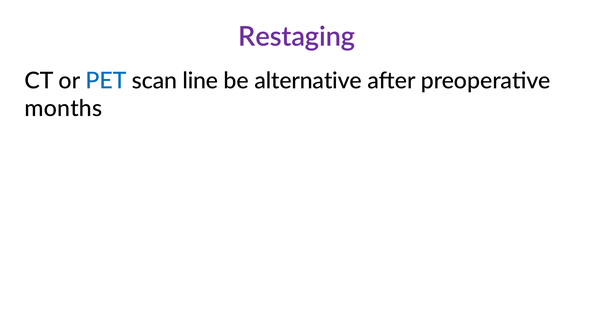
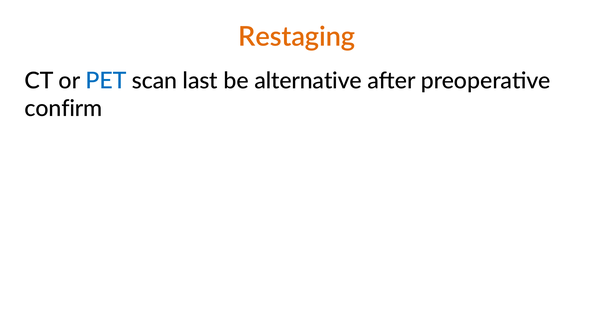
Restaging colour: purple -> orange (297, 37)
line: line -> last (200, 81)
months: months -> confirm (63, 109)
